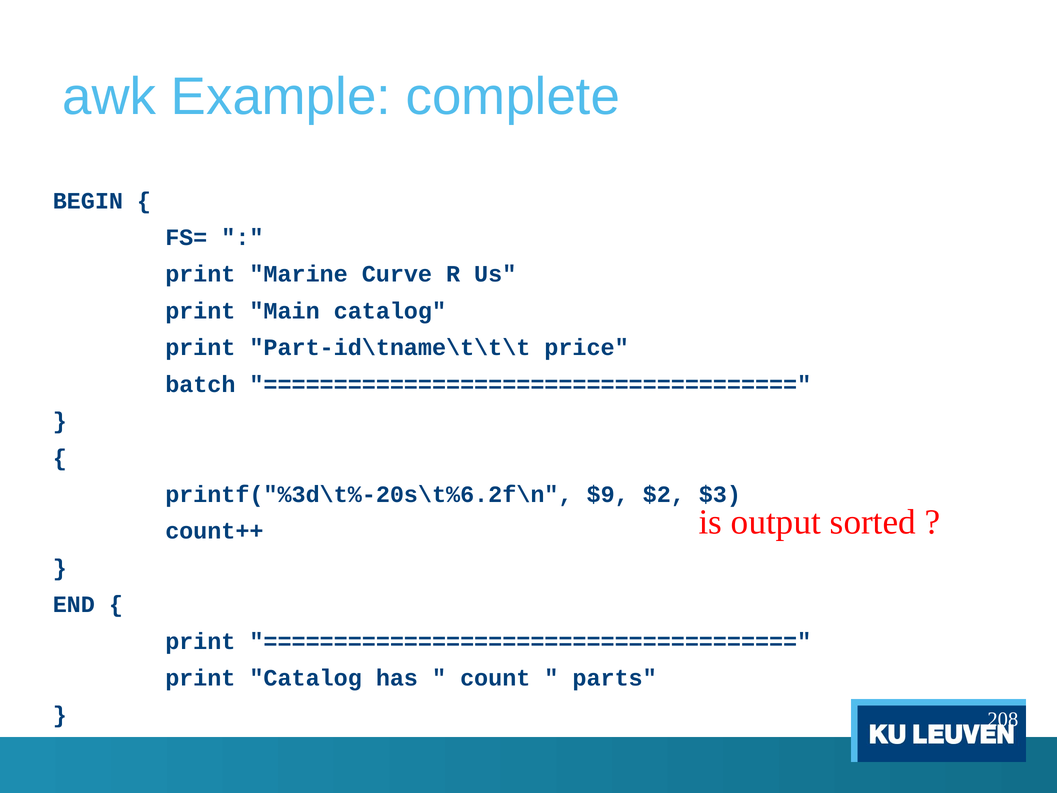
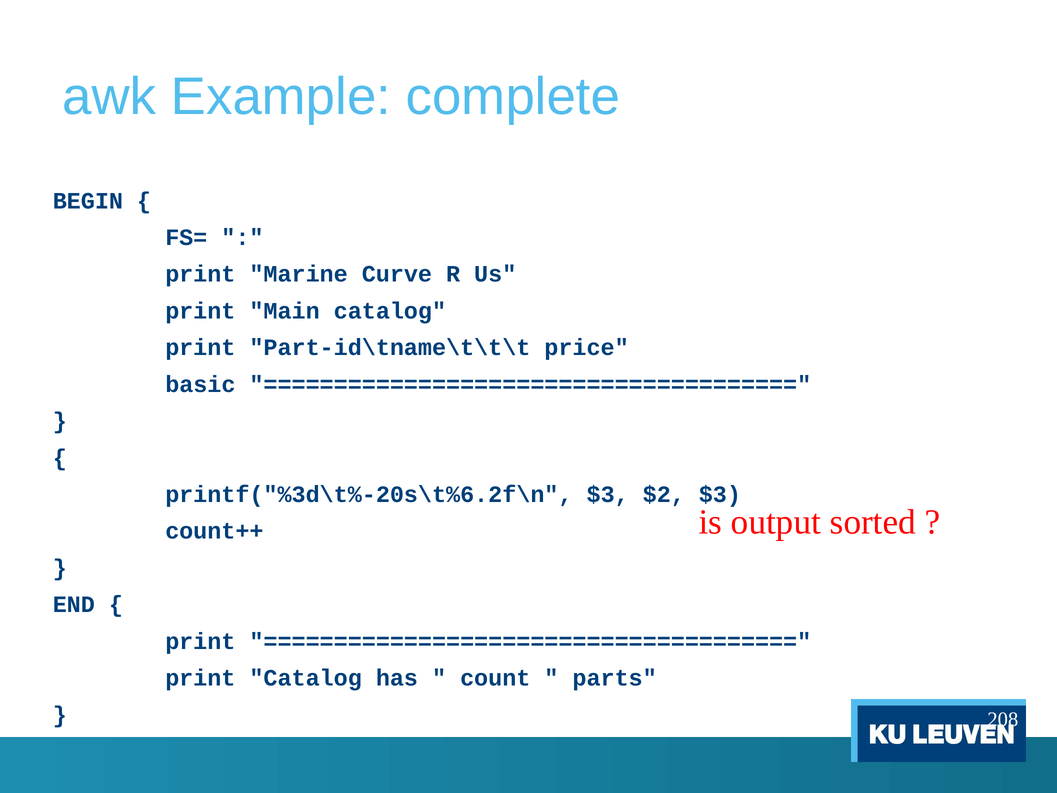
batch: batch -> basic (200, 384)
printf("%3d\t%-20s\t%6.2f\n $9: $9 -> $3 (608, 494)
